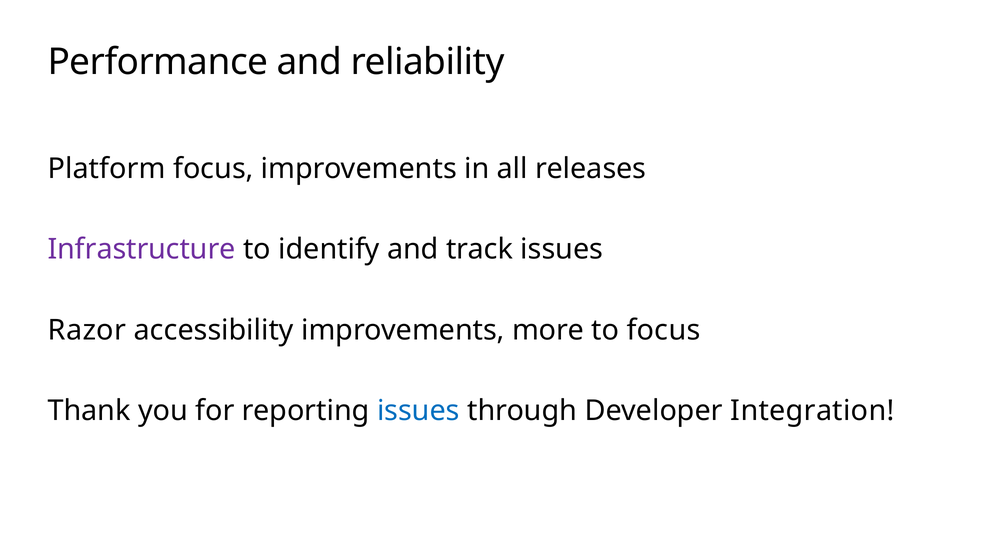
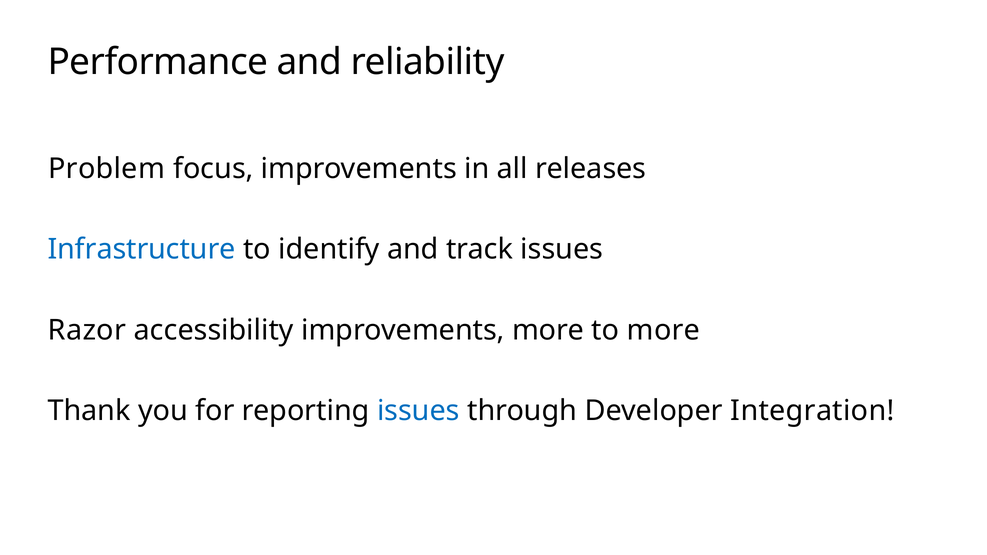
Platform: Platform -> Problem (107, 169)
Infrastructure colour: purple -> blue (142, 249)
to focus: focus -> more (663, 330)
